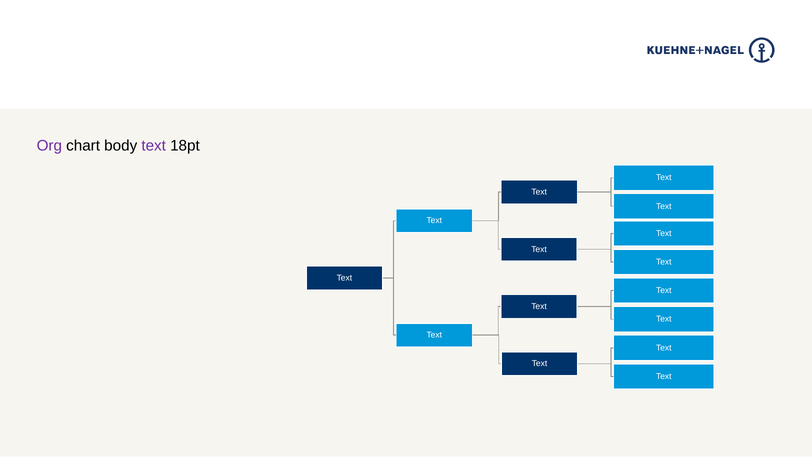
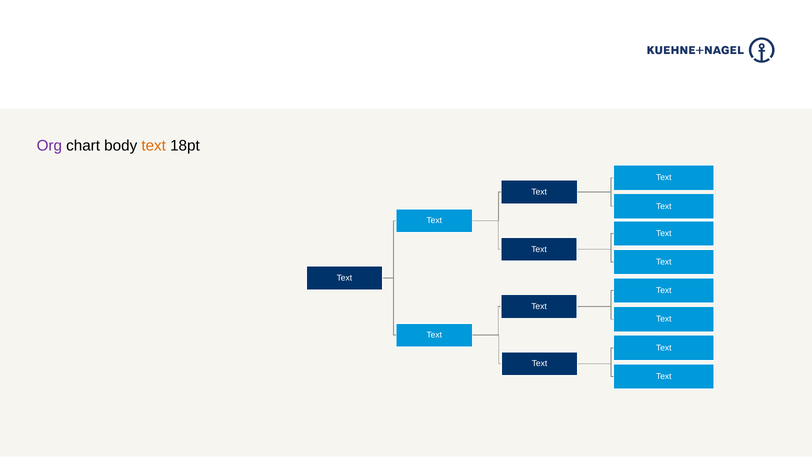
text colour: purple -> orange (154, 146)
